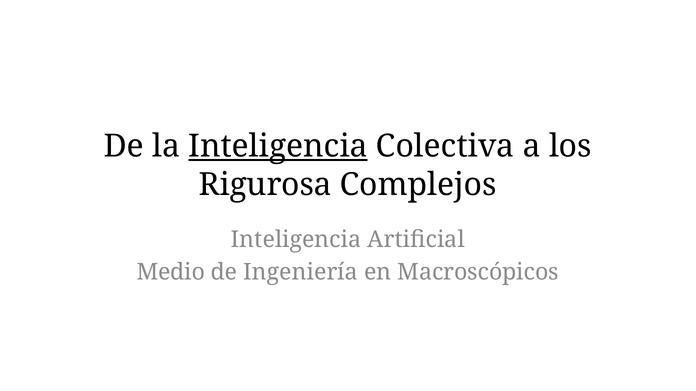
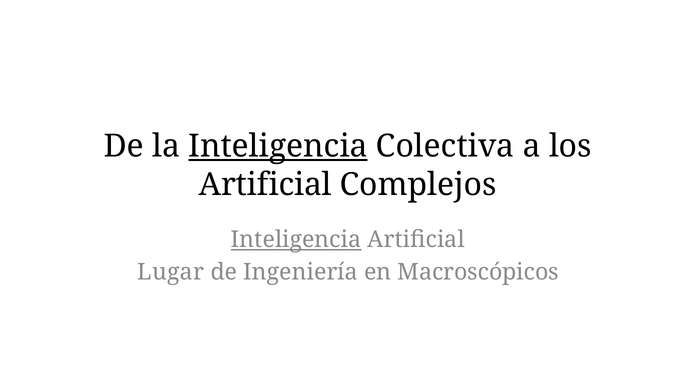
Rigurosa: Rigurosa -> Artificial (265, 185)
Inteligencia underline: none -> present (296, 240)
Medio: Medio -> Lugar (171, 272)
